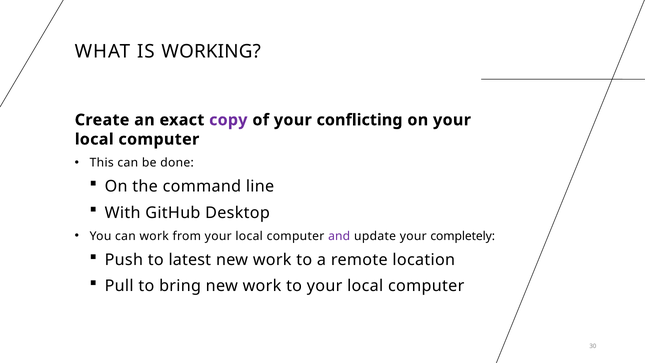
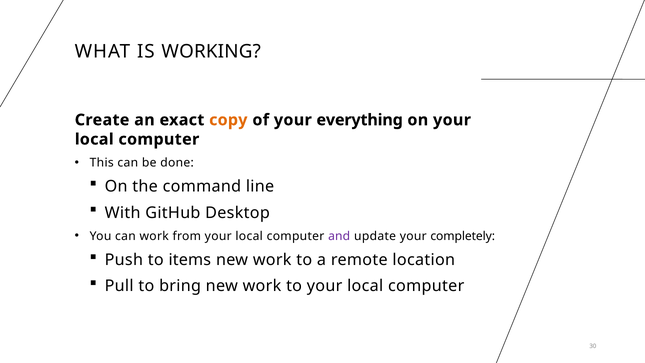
copy colour: purple -> orange (228, 120)
conflicting: conflicting -> everything (360, 120)
latest: latest -> items (190, 260)
